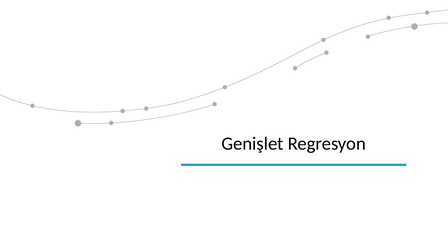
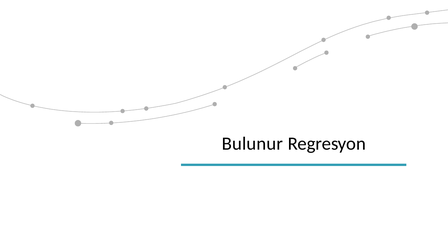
Genişlet: Genişlet -> Bulunur (252, 144)
